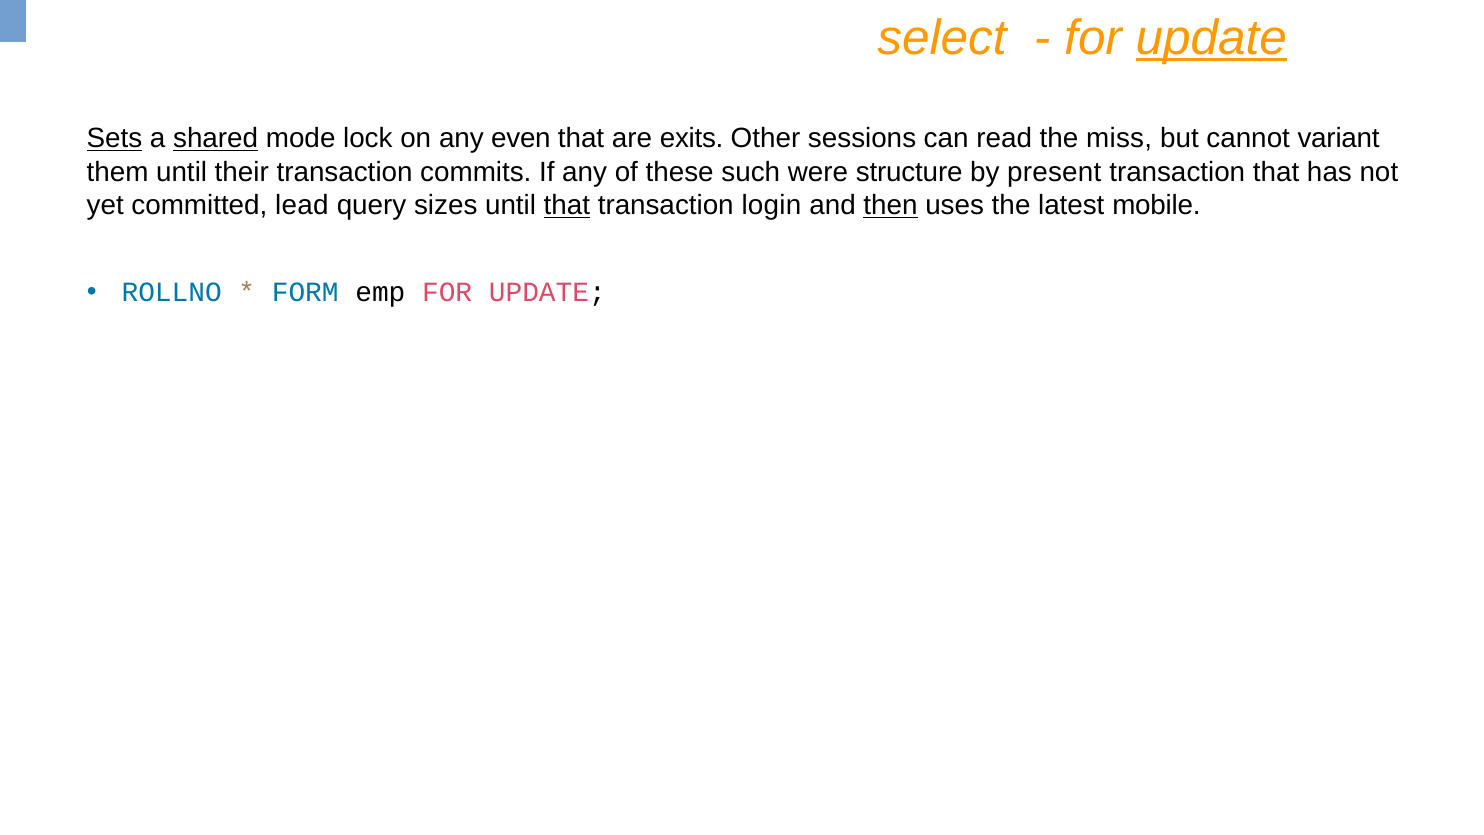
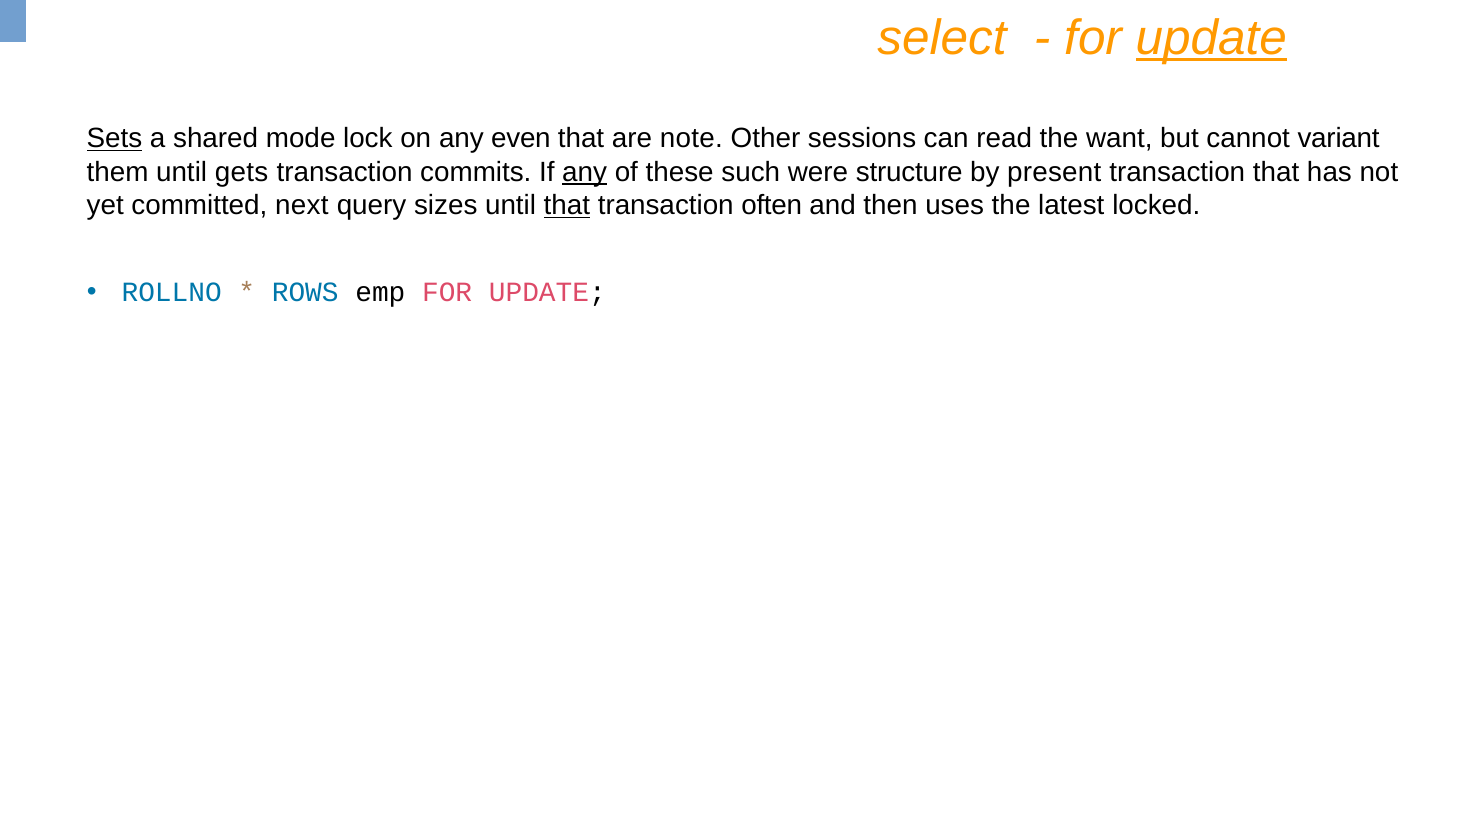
shared underline: present -> none (216, 139)
exits: exits -> note (691, 139)
miss: miss -> want (1119, 139)
their: their -> gets (242, 172)
any underline: none -> present (585, 172)
lead: lead -> next (302, 205)
login: login -> often (772, 205)
then underline: present -> none (891, 205)
mobile: mobile -> locked (1156, 205)
FORM: FORM -> ROWS (305, 292)
